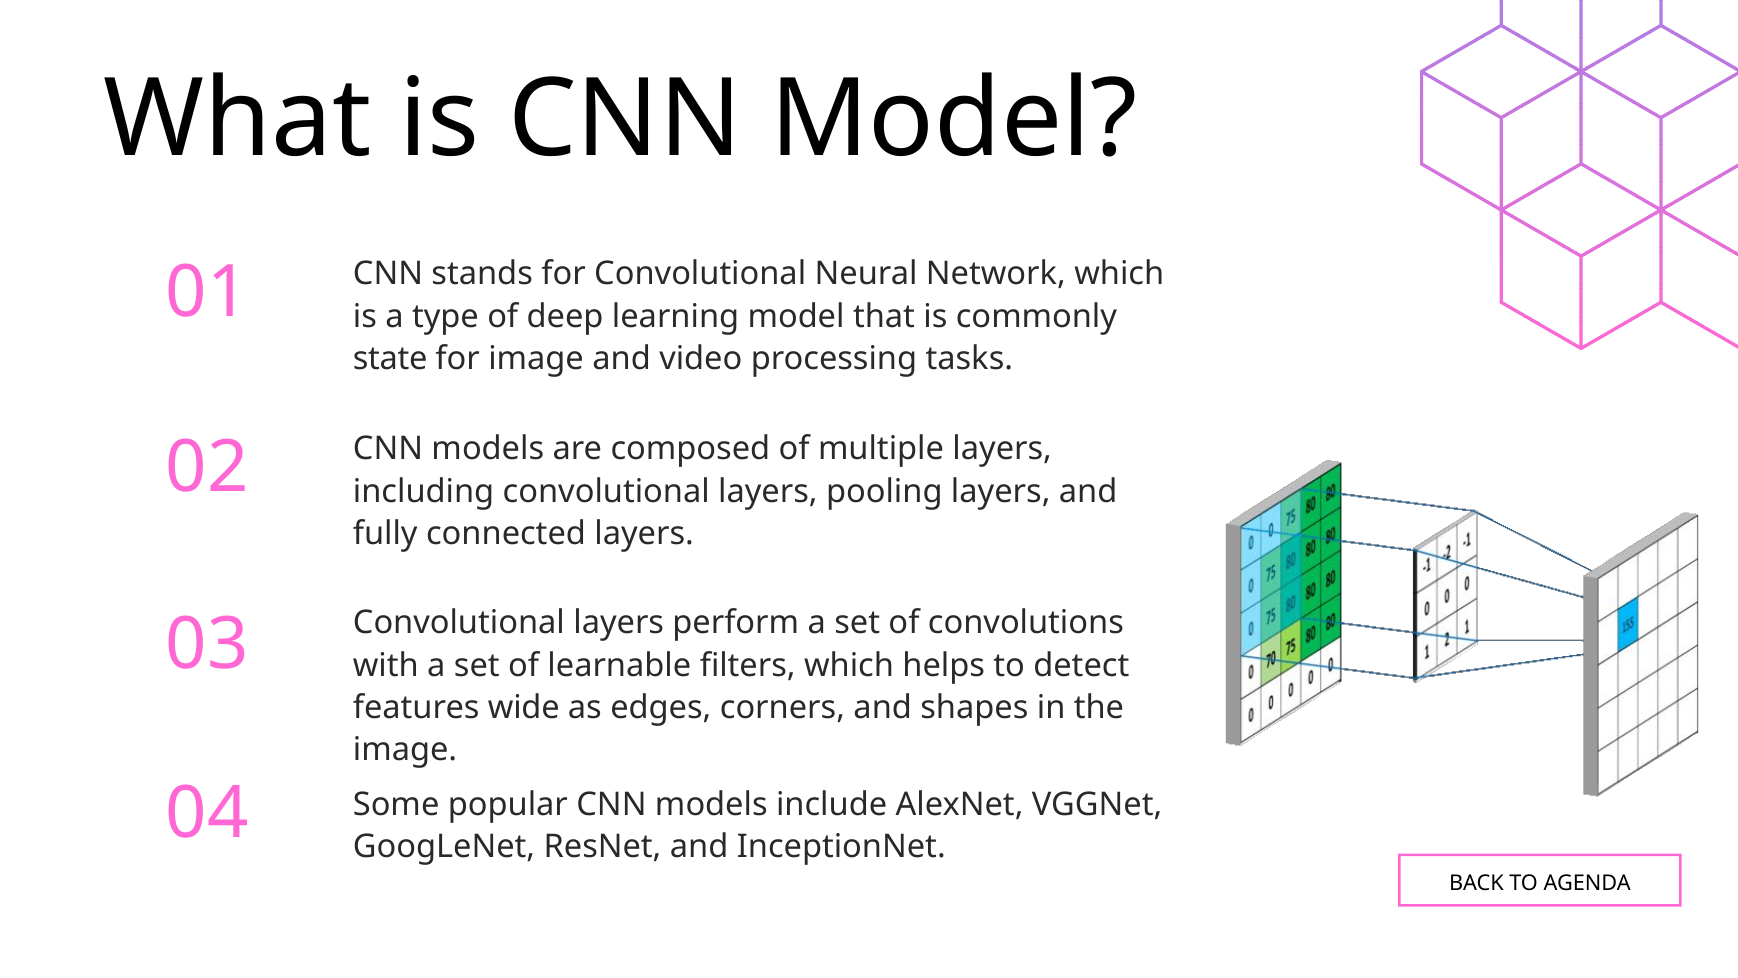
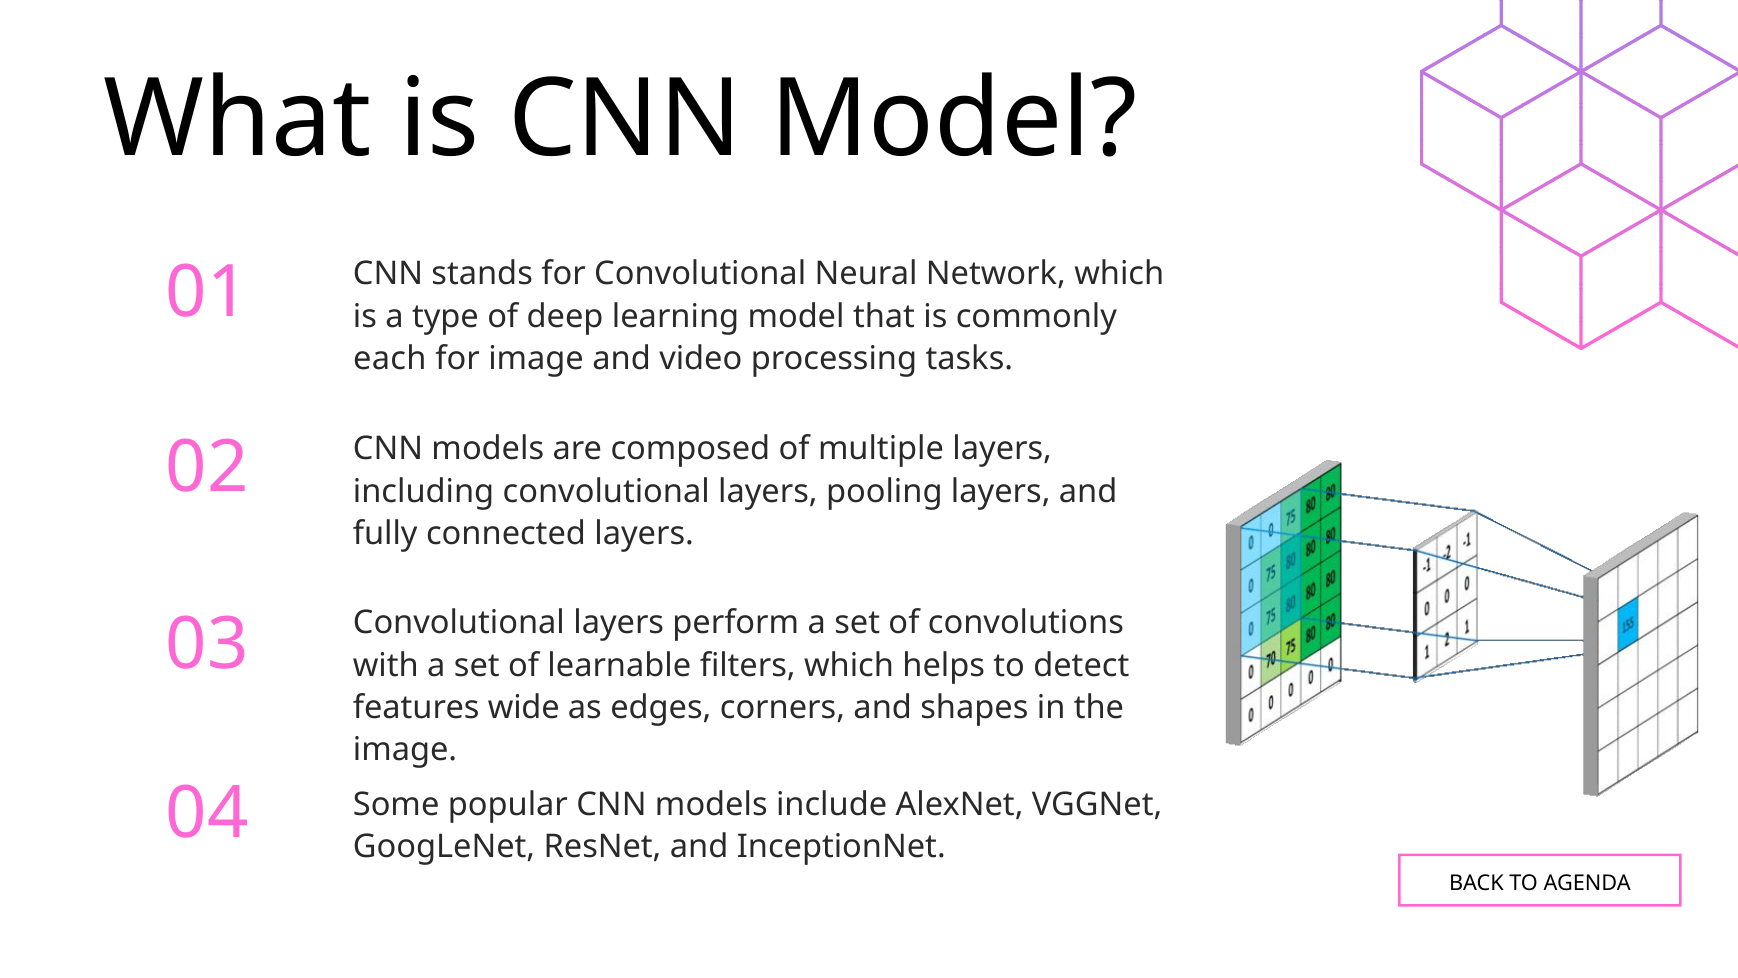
state: state -> each (390, 359)
